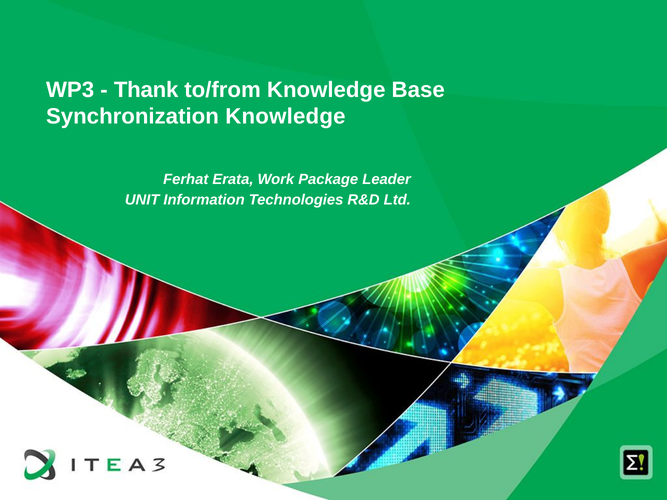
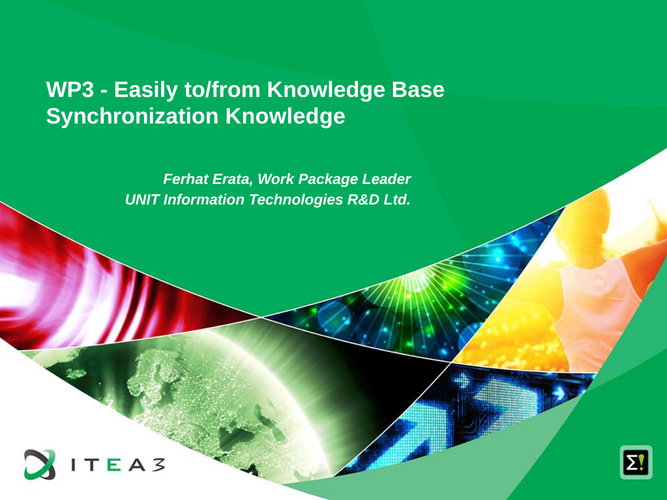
Thank: Thank -> Easily (146, 90)
